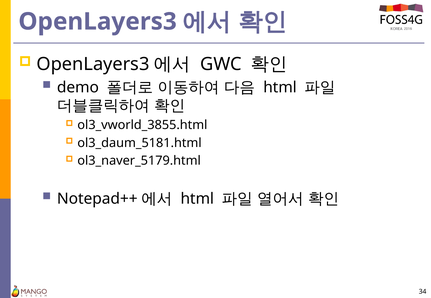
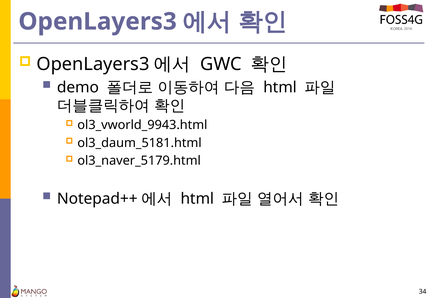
ol3_vworld_3855.html: ol3_vworld_3855.html -> ol3_vworld_9943.html (142, 125)
